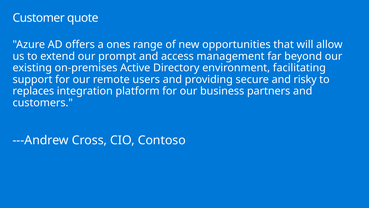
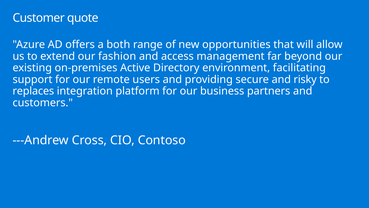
ones: ones -> both (118, 44)
prompt: prompt -> fashion (117, 56)
